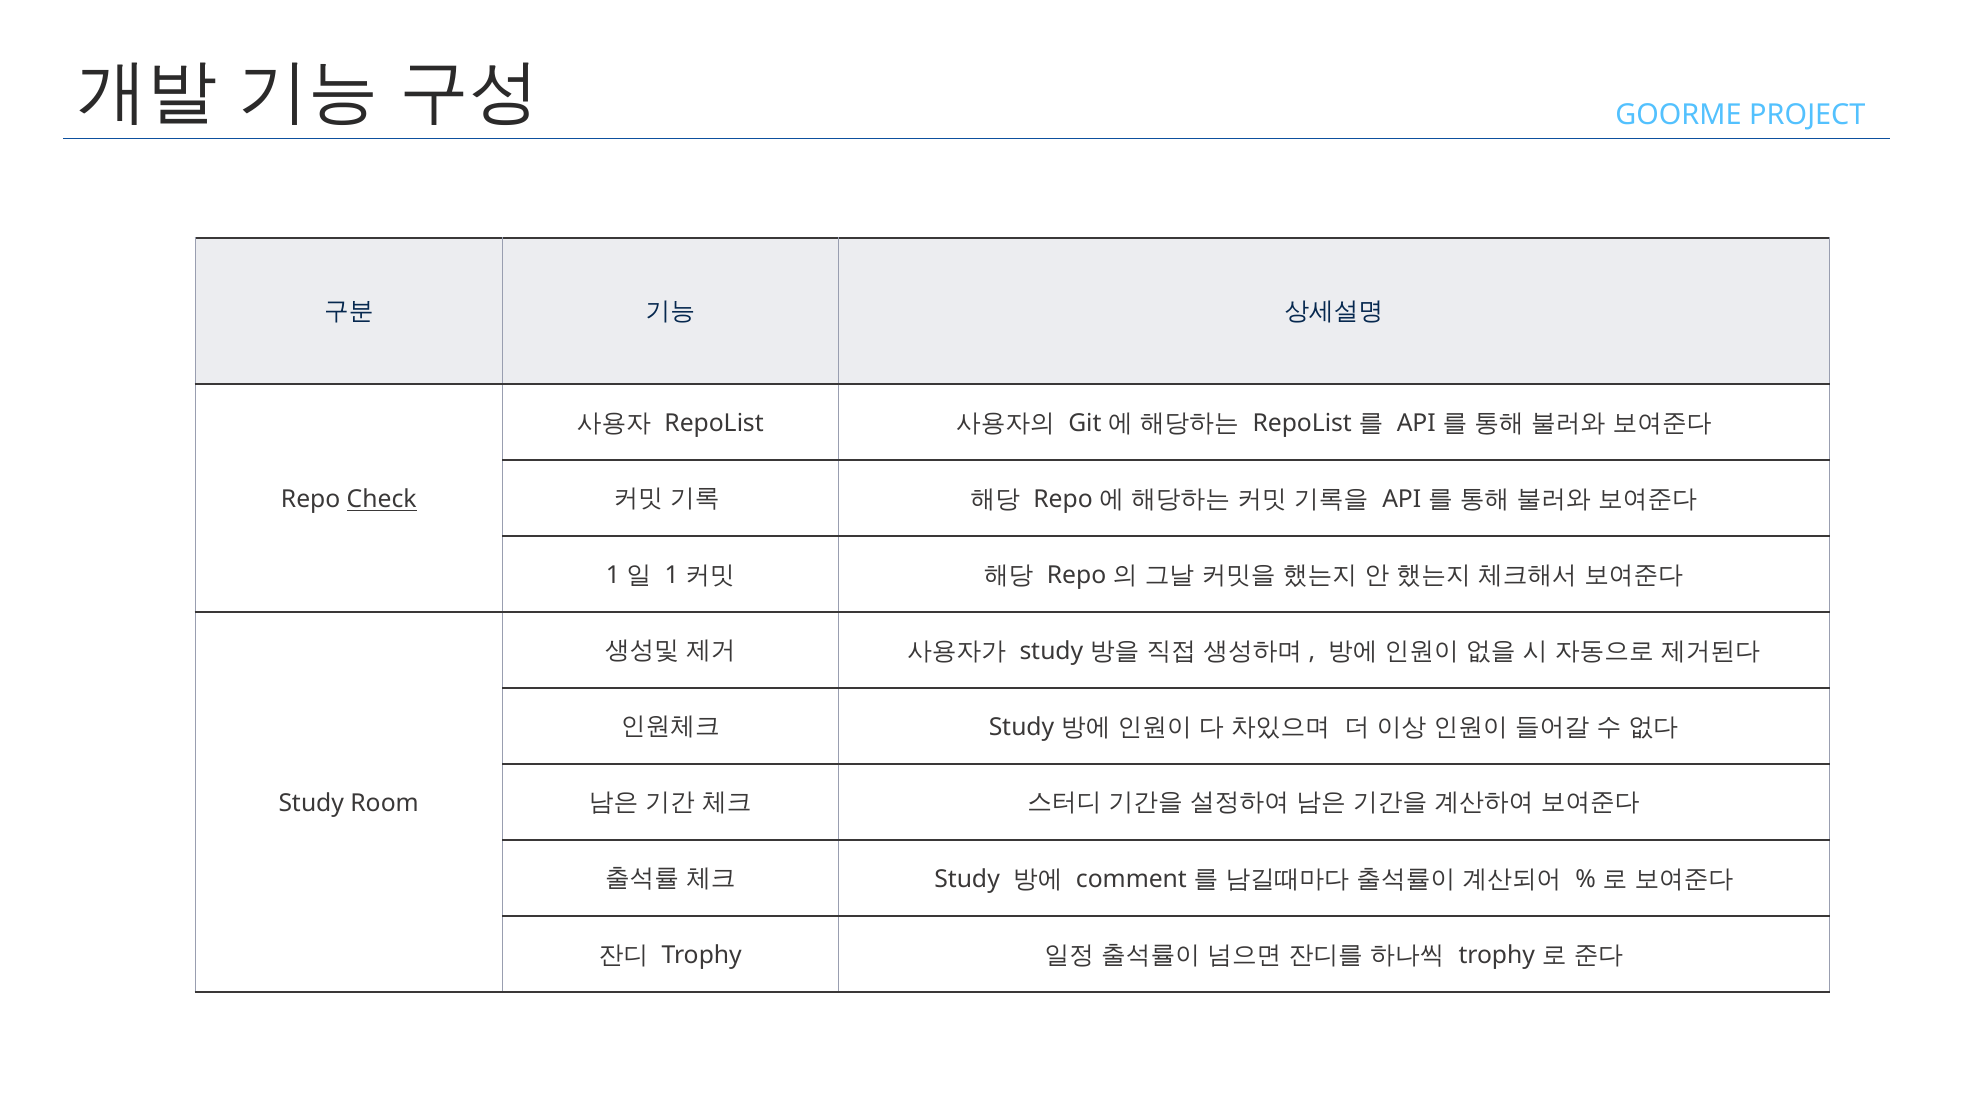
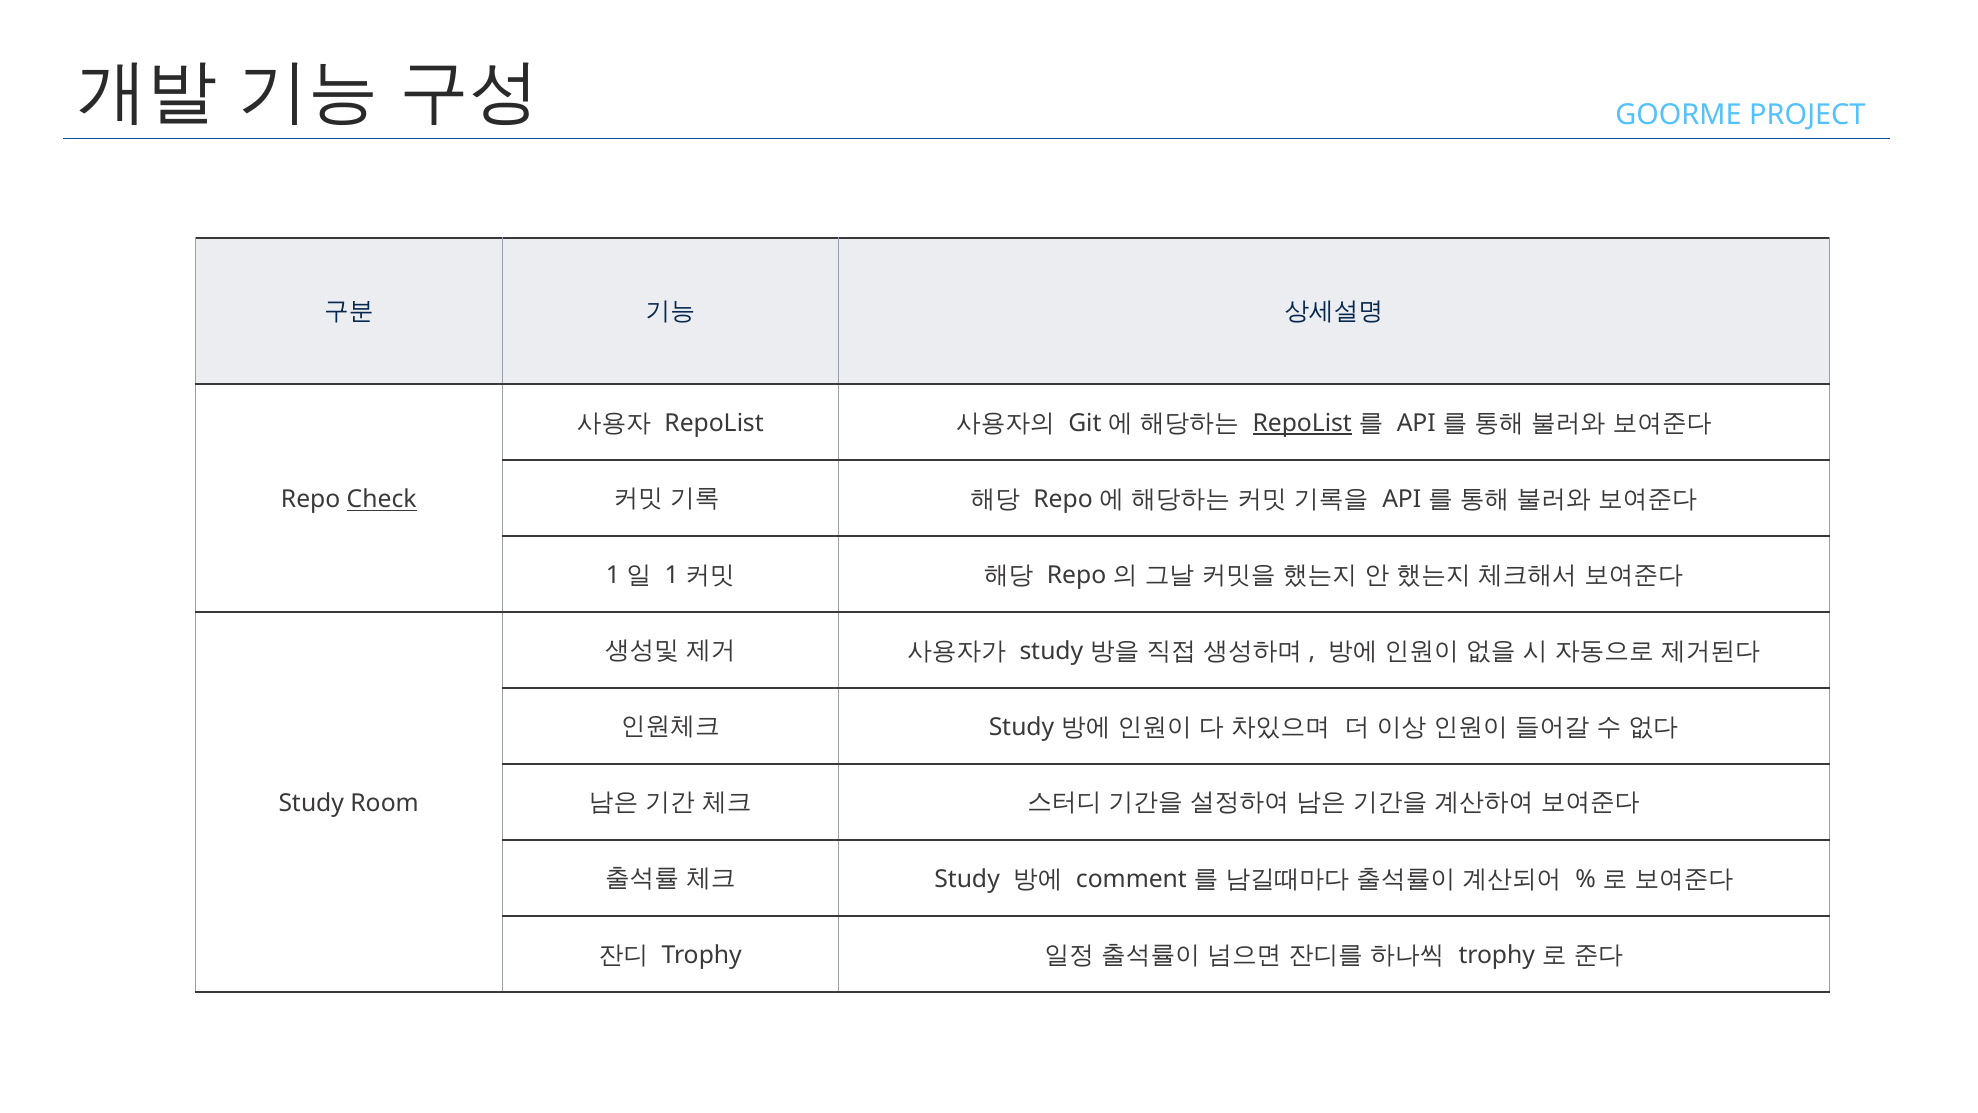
RepoList underline: none -> present (1302, 423)
